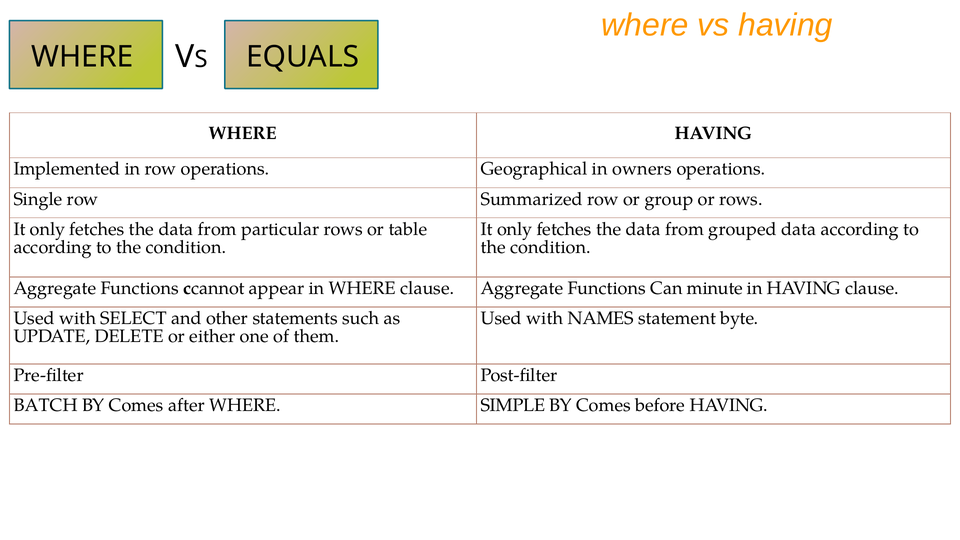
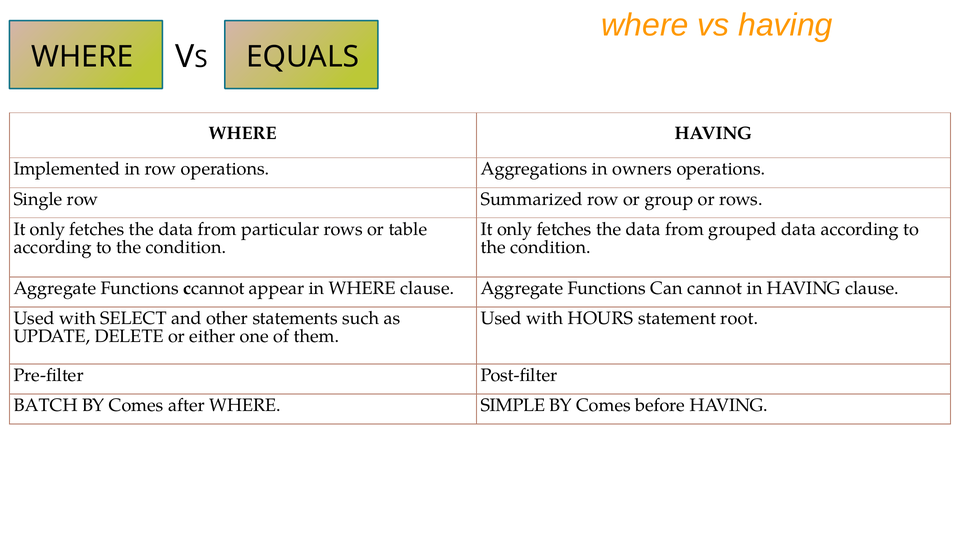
Geographical: Geographical -> Aggregations (534, 169)
minute: minute -> cannot (715, 288)
NAMES: NAMES -> HOURS (601, 318)
byte: byte -> root (739, 318)
